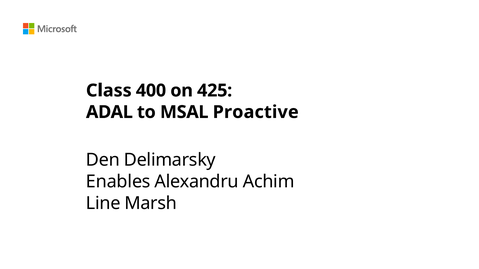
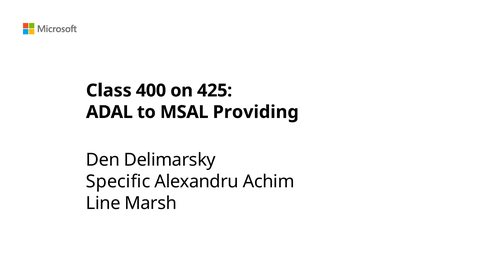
Proactive: Proactive -> Providing (256, 112)
Enables: Enables -> Specific (118, 182)
